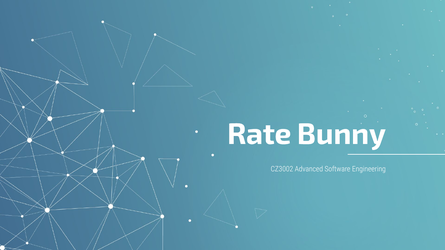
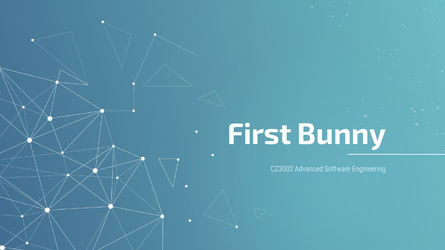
Rate: Rate -> First (259, 134)
